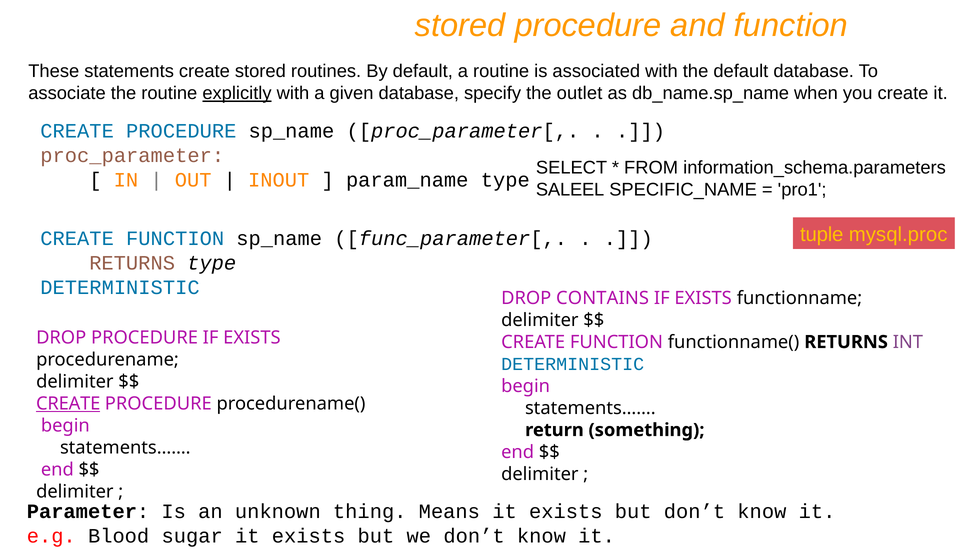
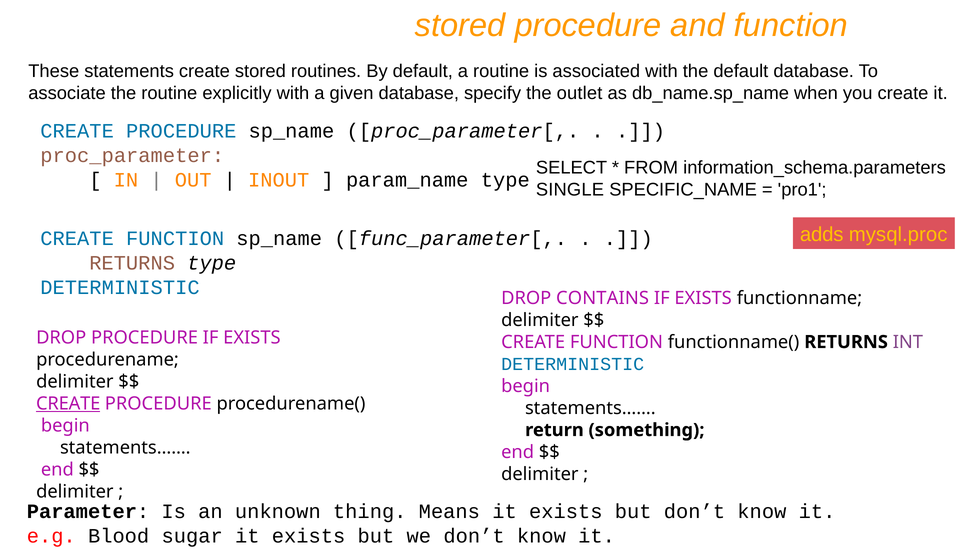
explicitly underline: present -> none (237, 93)
SALEEL: SALEEL -> SINGLE (570, 190)
tuple: tuple -> adds (822, 235)
